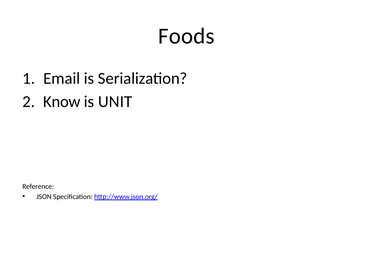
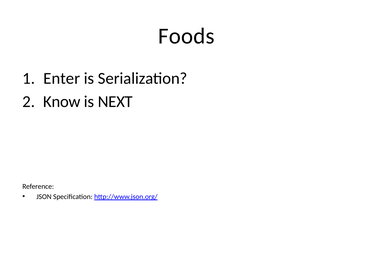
Email: Email -> Enter (62, 78)
UNIT: UNIT -> NEXT (115, 101)
